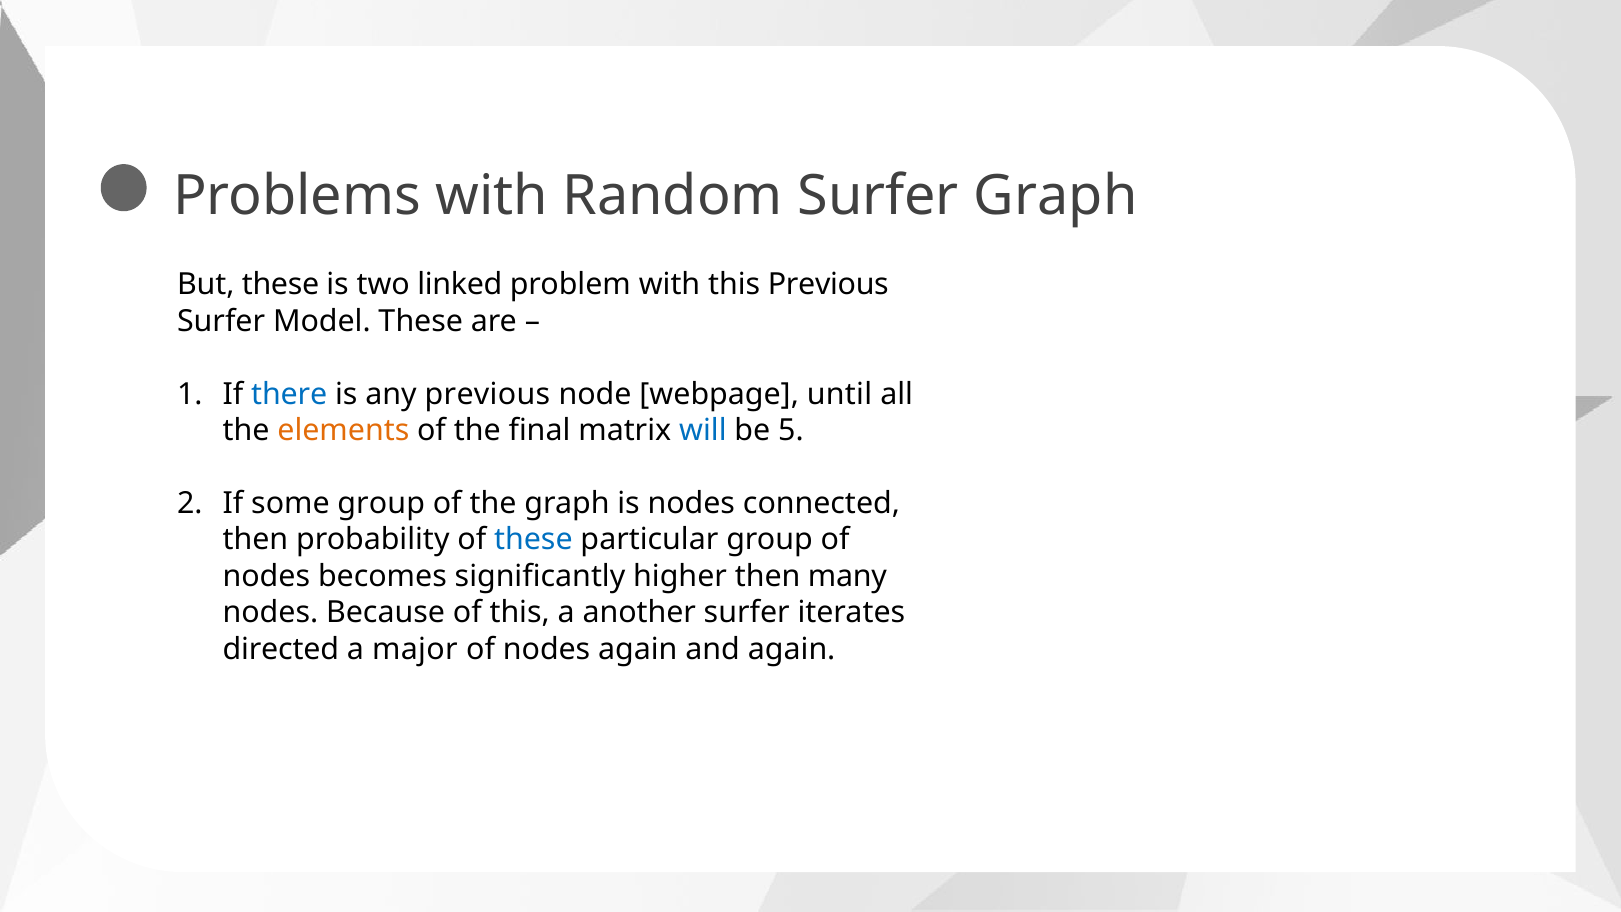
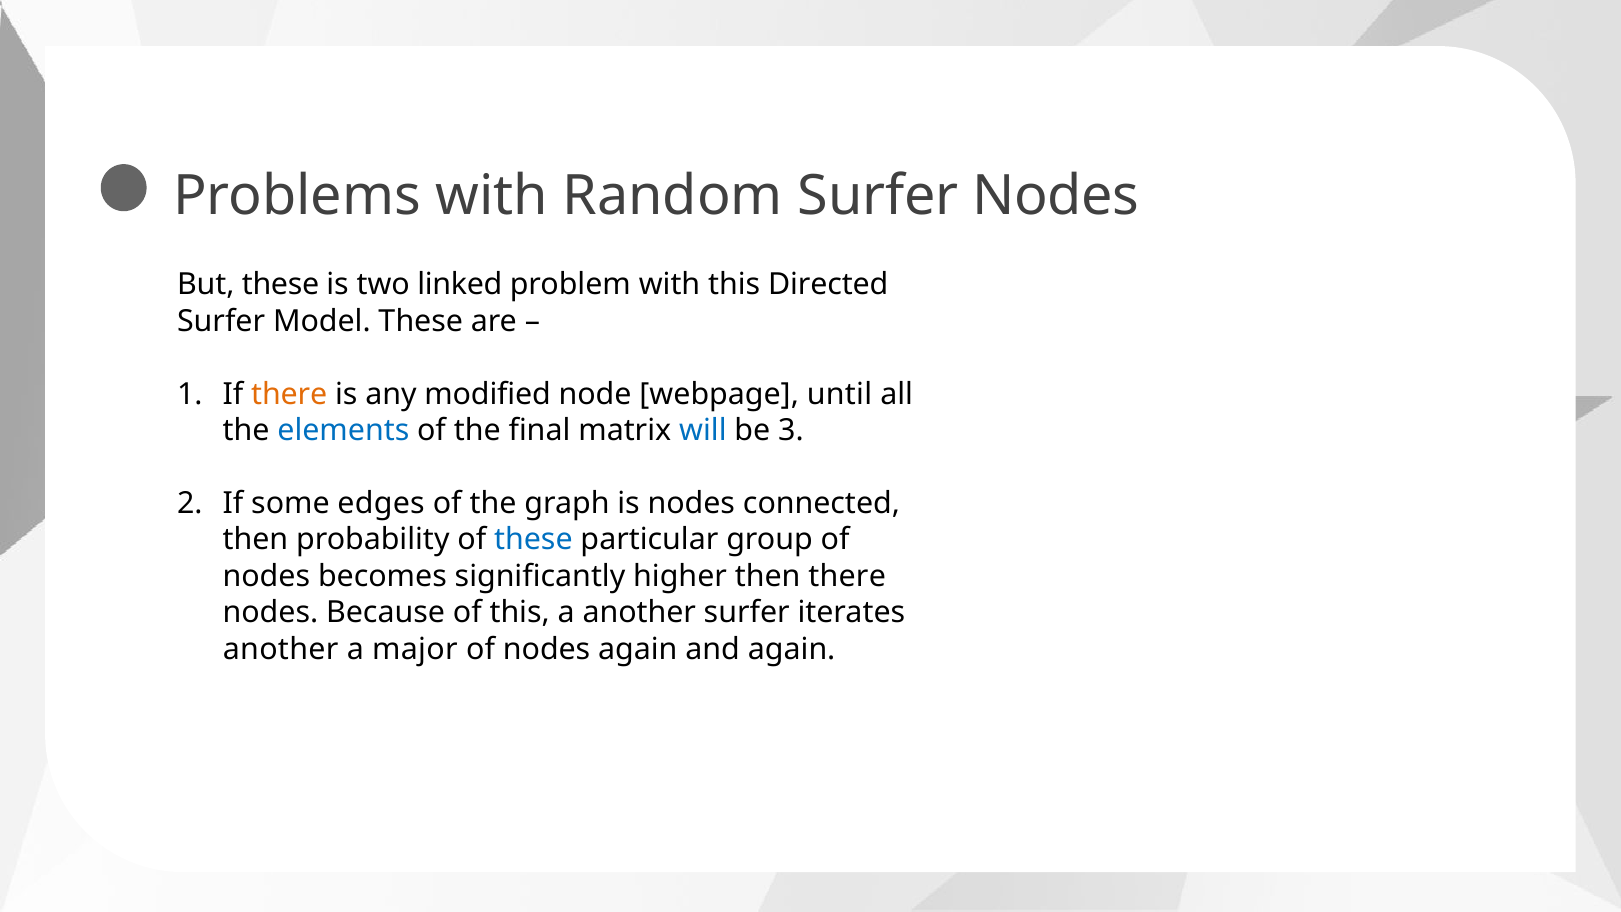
Surfer Graph: Graph -> Nodes (1056, 196)
this Previous: Previous -> Directed (828, 285)
there colour: blue -> orange (289, 394)
any previous: previous -> modified (488, 394)
elements colour: orange -> blue (343, 430)
5: 5 -> 3 (791, 430)
some group: group -> edges (381, 503)
then many: many -> there (847, 576)
directed: directed -> another (281, 649)
